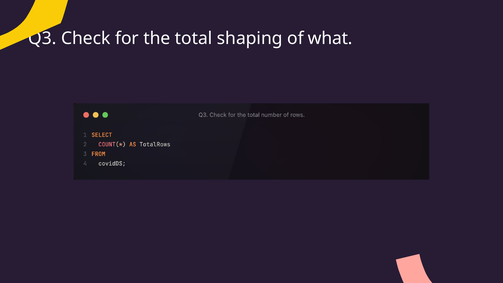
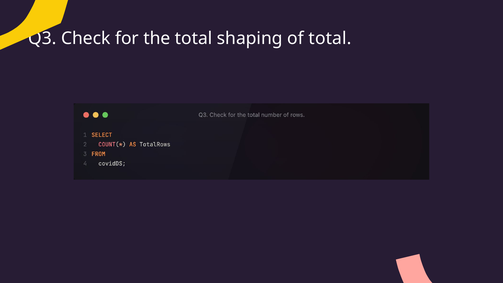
of what: what -> total (330, 38)
